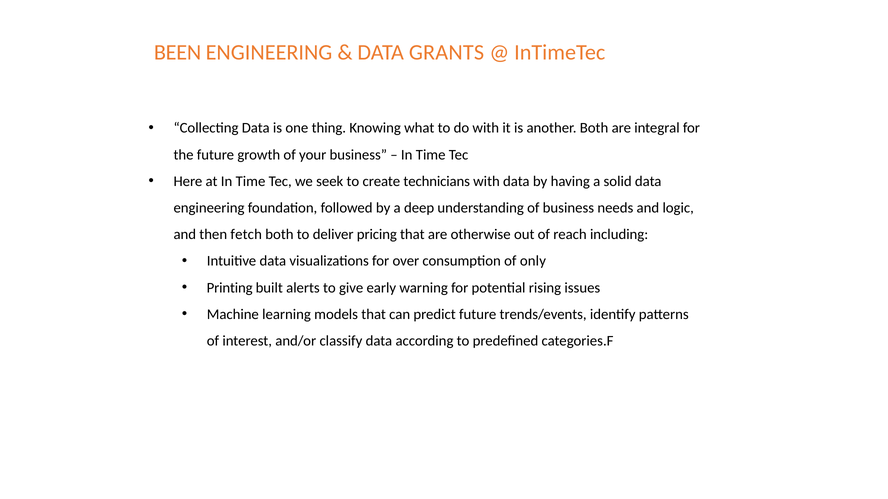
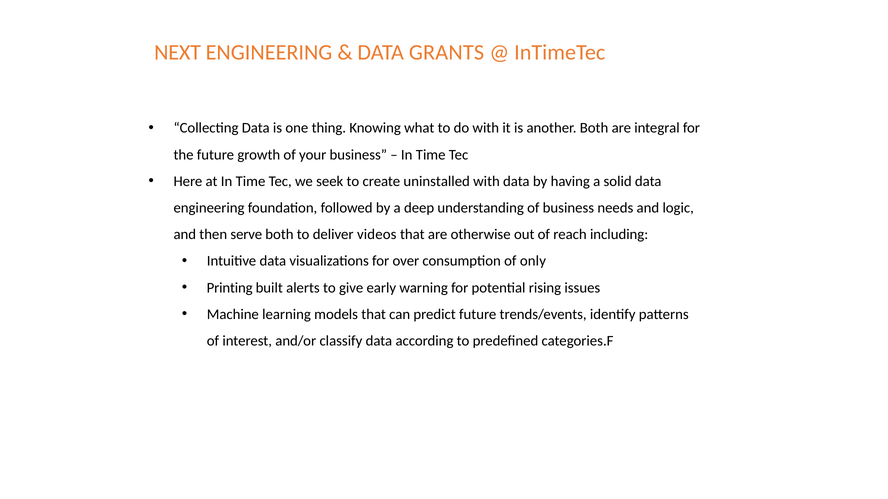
BEEN: BEEN -> NEXT (178, 52)
technicians: technicians -> uninstalled (437, 181)
fetch: fetch -> serve (246, 235)
pricing: pricing -> videos (377, 235)
